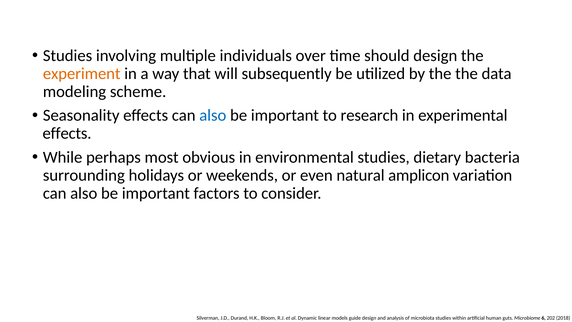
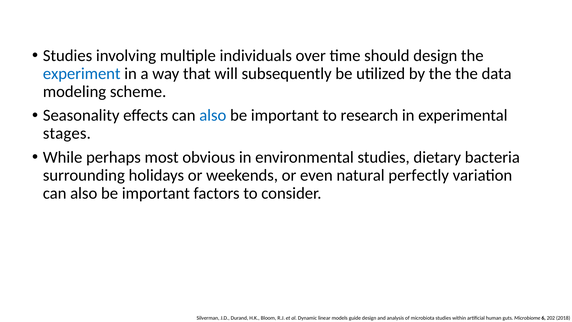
experiment colour: orange -> blue (82, 73)
effects: effects -> stages (67, 133)
amplicon: amplicon -> perfectly (419, 175)
